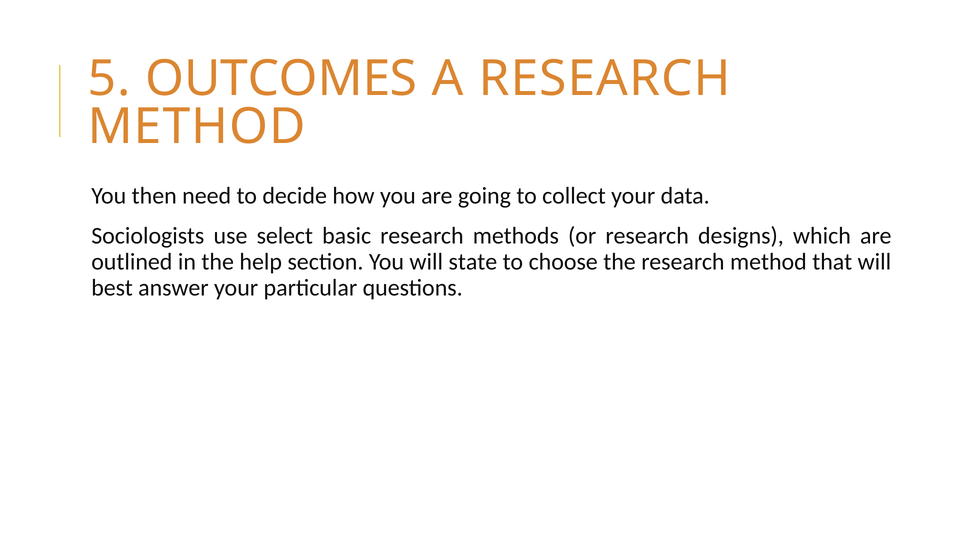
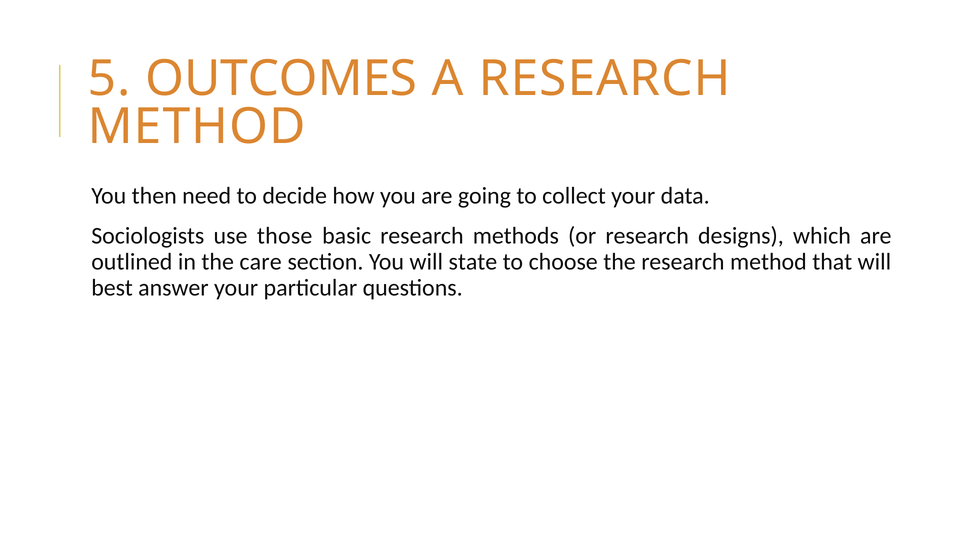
select: select -> those (285, 236)
help: help -> care (261, 262)
